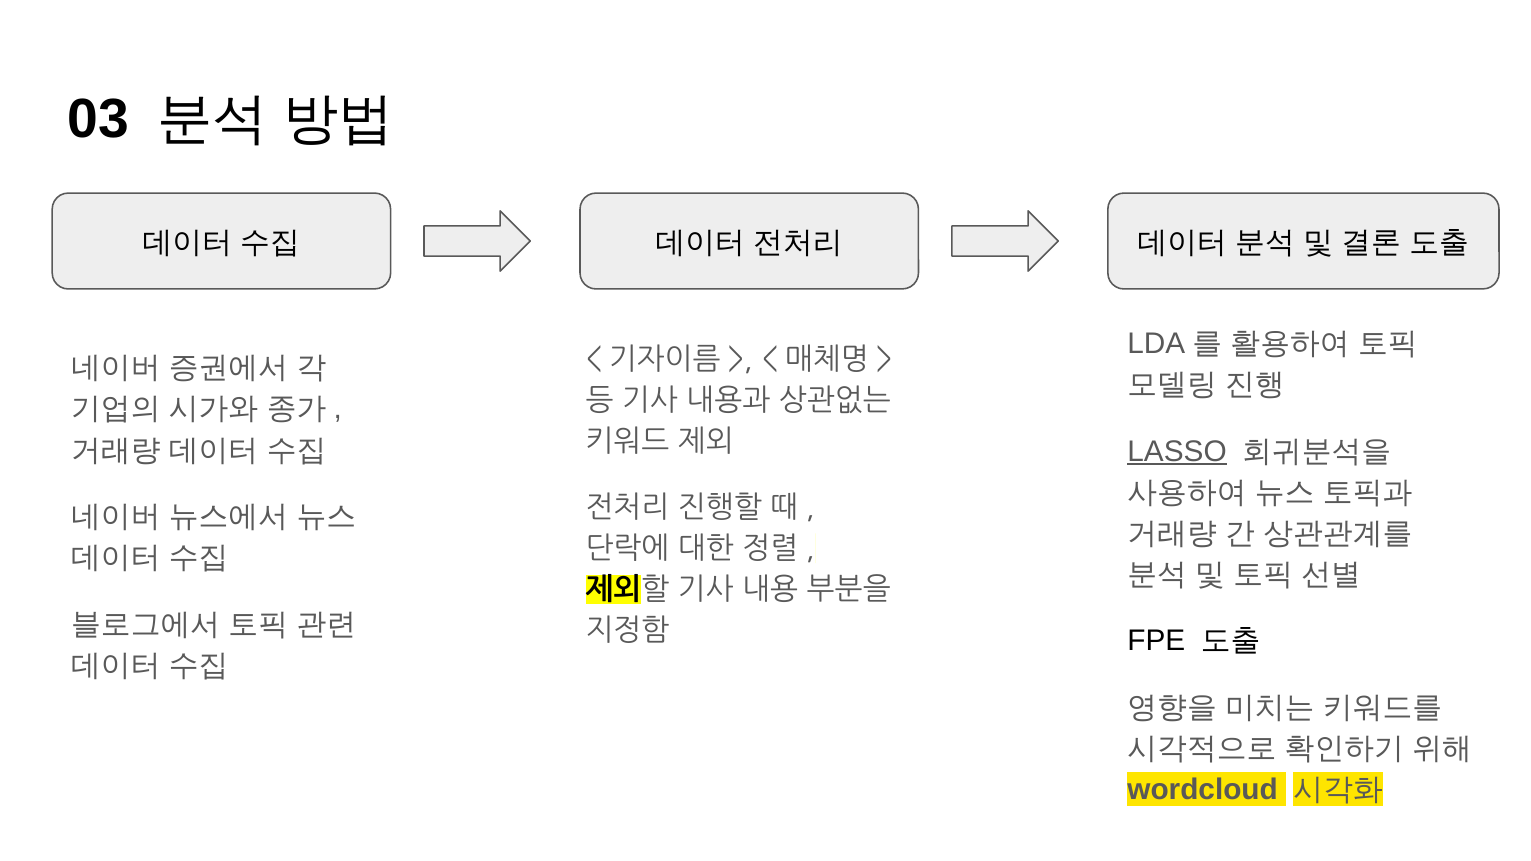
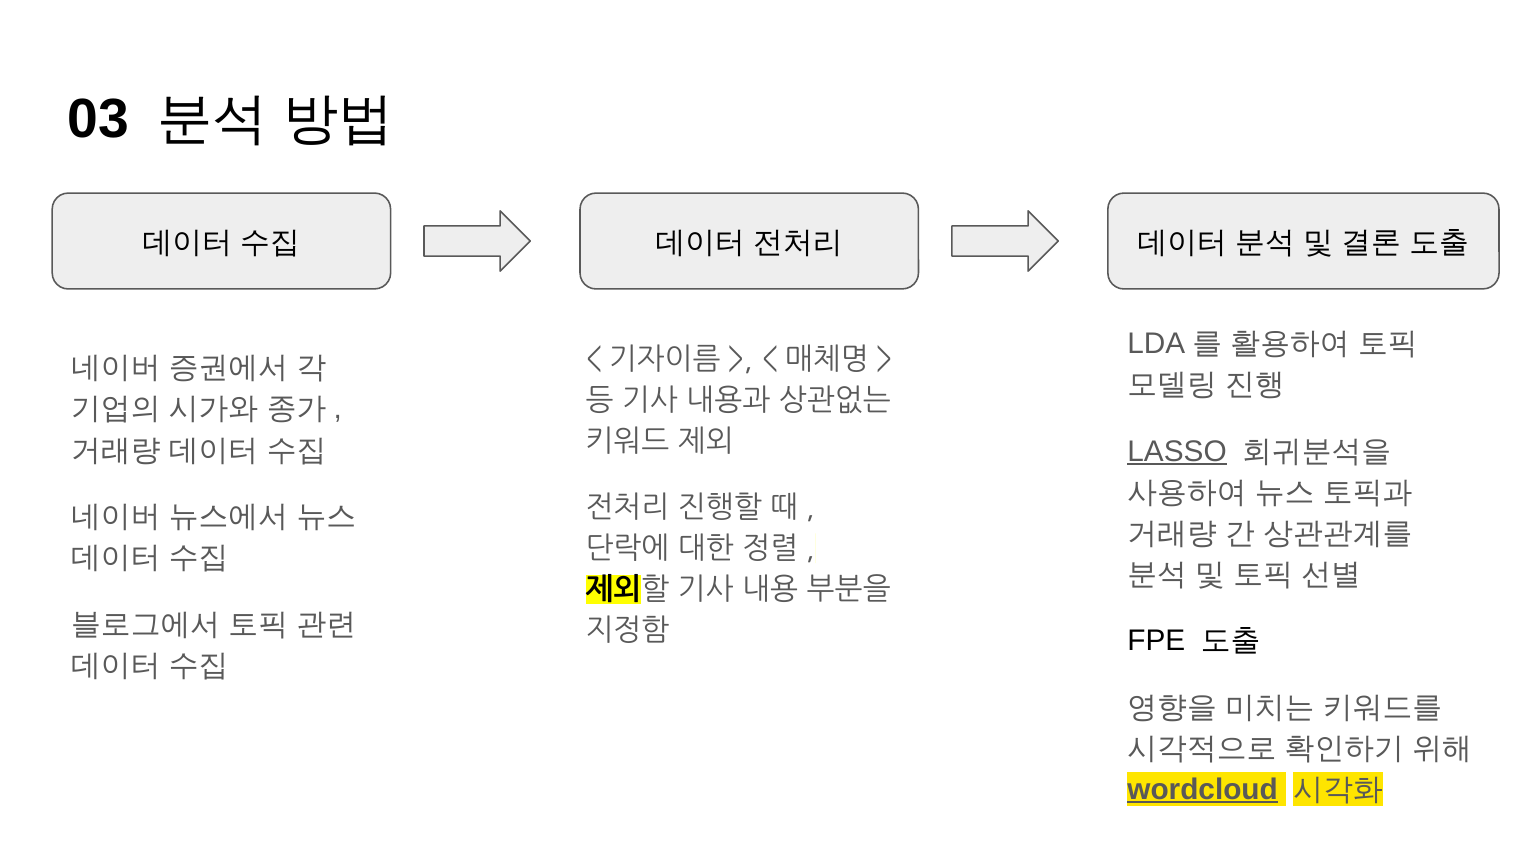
wordcloud underline: none -> present (1203, 790)
